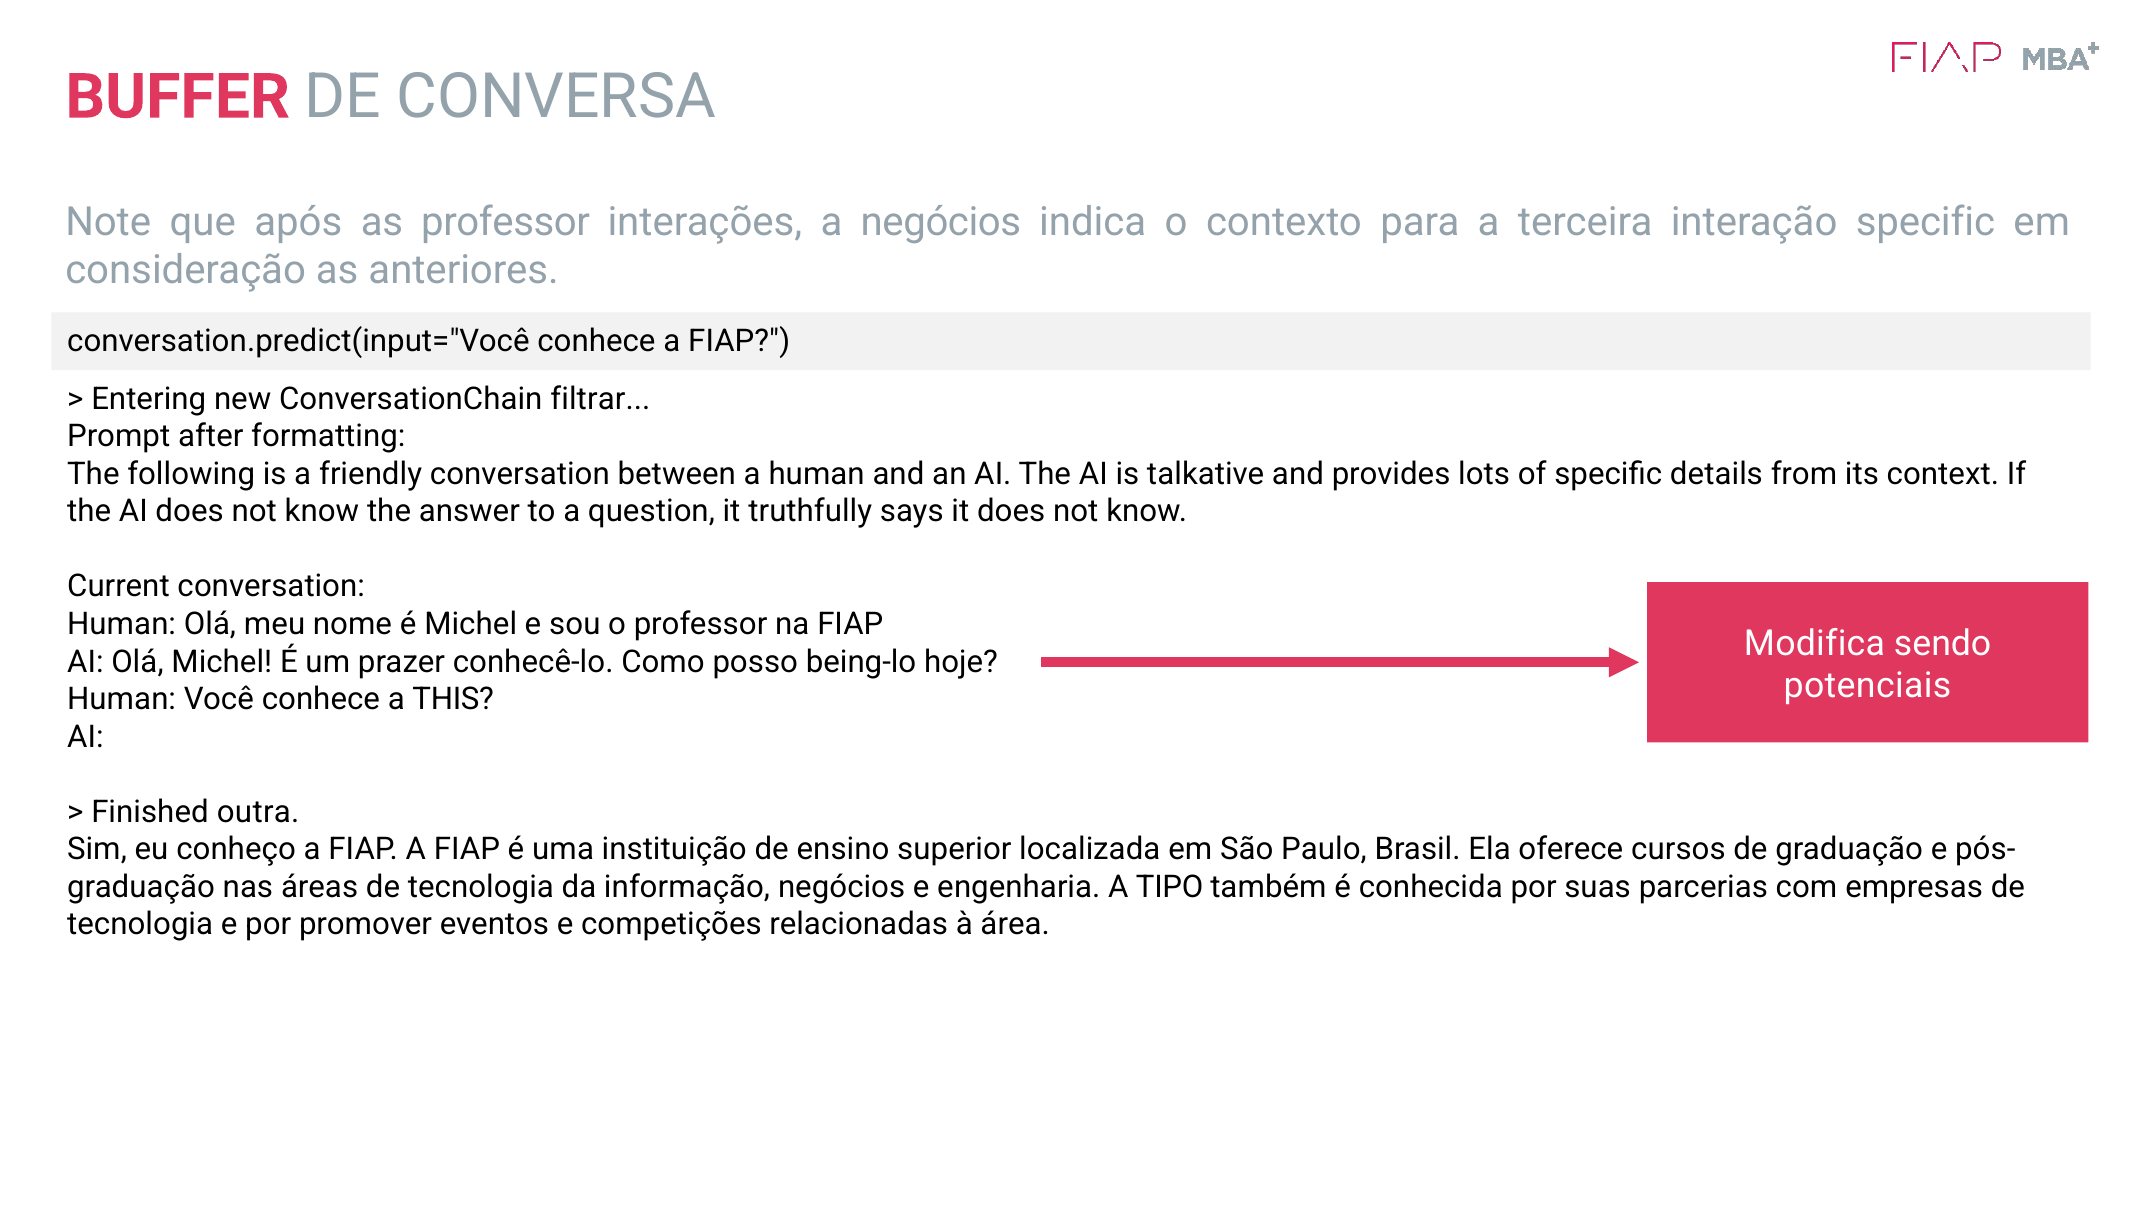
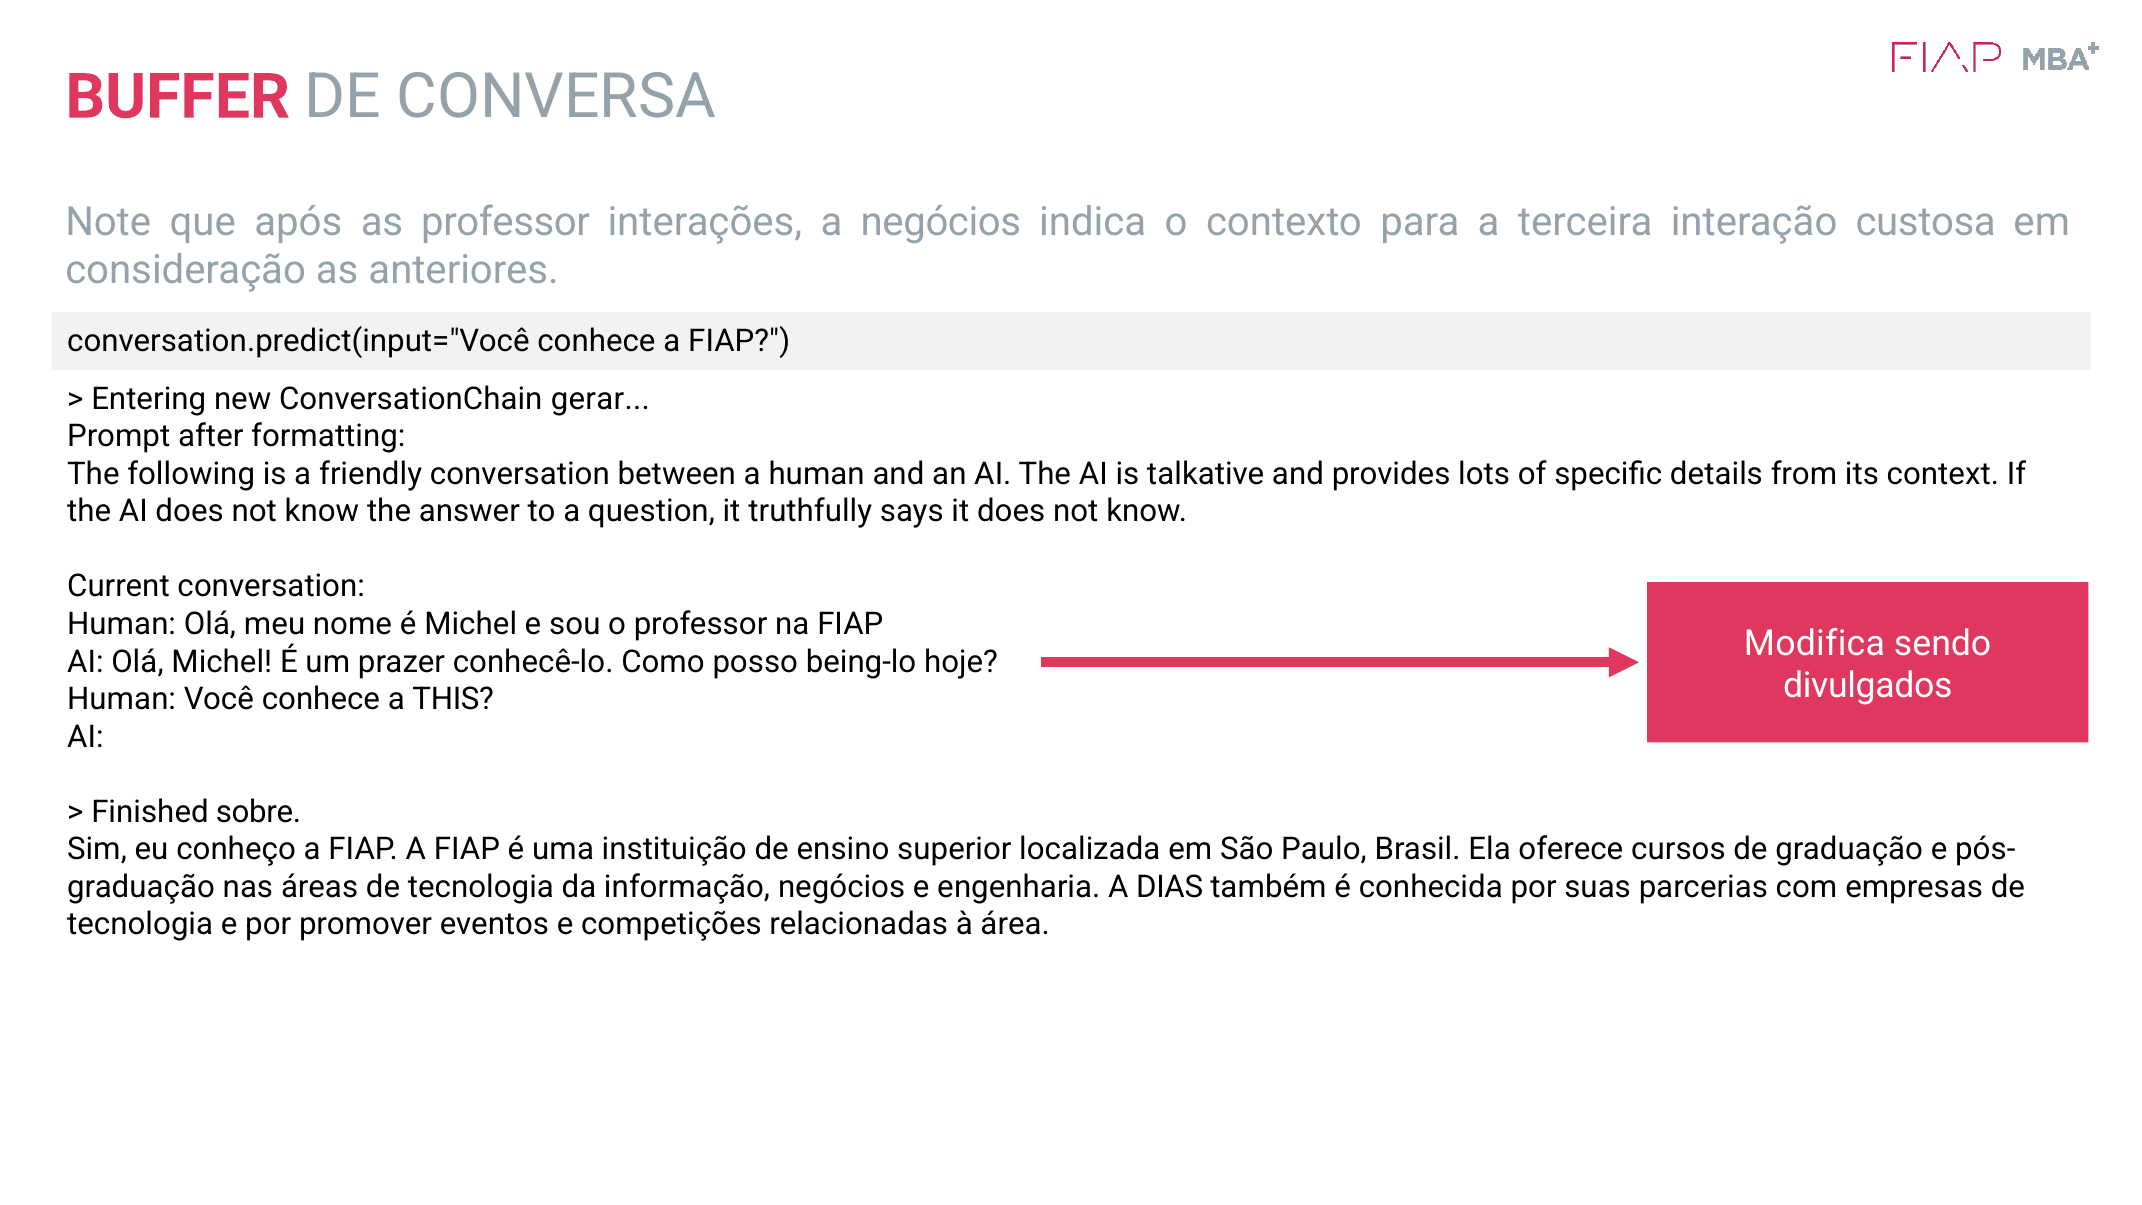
interação specific: specific -> custosa (1926, 222)
filtrar: filtrar -> gerar (600, 399)
potenciais: potenciais -> divulgados (1868, 686)
outra: outra -> sobre (258, 812)
TIPO: TIPO -> DIAS (1170, 887)
